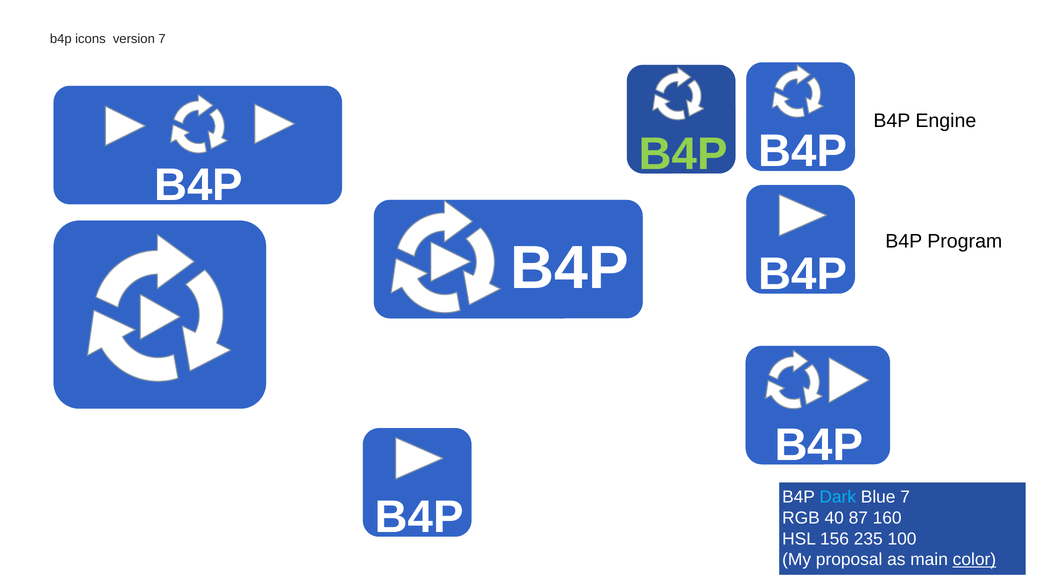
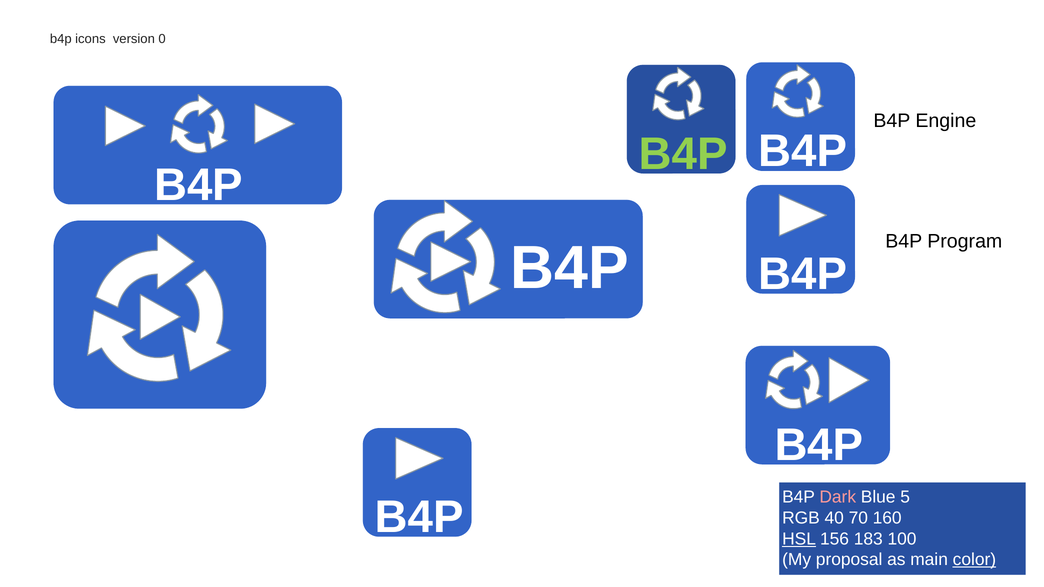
version 7: 7 -> 0 (162, 39)
Dark colour: light blue -> pink (838, 497)
Blue 7: 7 -> 5 (905, 497)
87: 87 -> 70 (858, 518)
HSL underline: none -> present (799, 539)
235: 235 -> 183 (868, 539)
